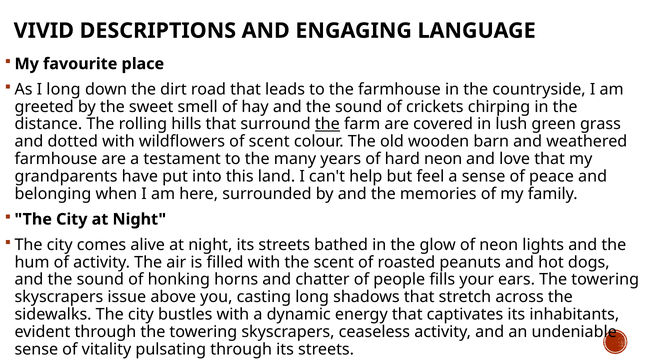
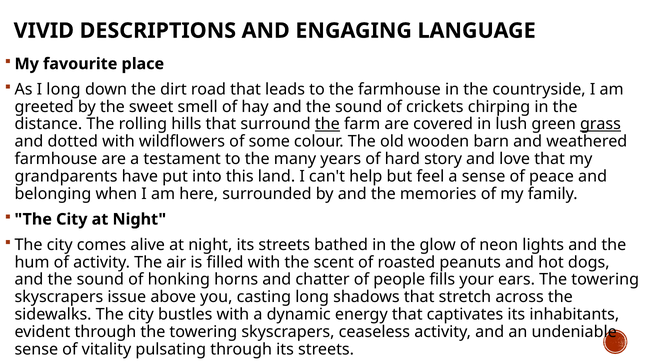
grass underline: none -> present (600, 124)
of scent: scent -> some (269, 141)
hard neon: neon -> story (443, 159)
